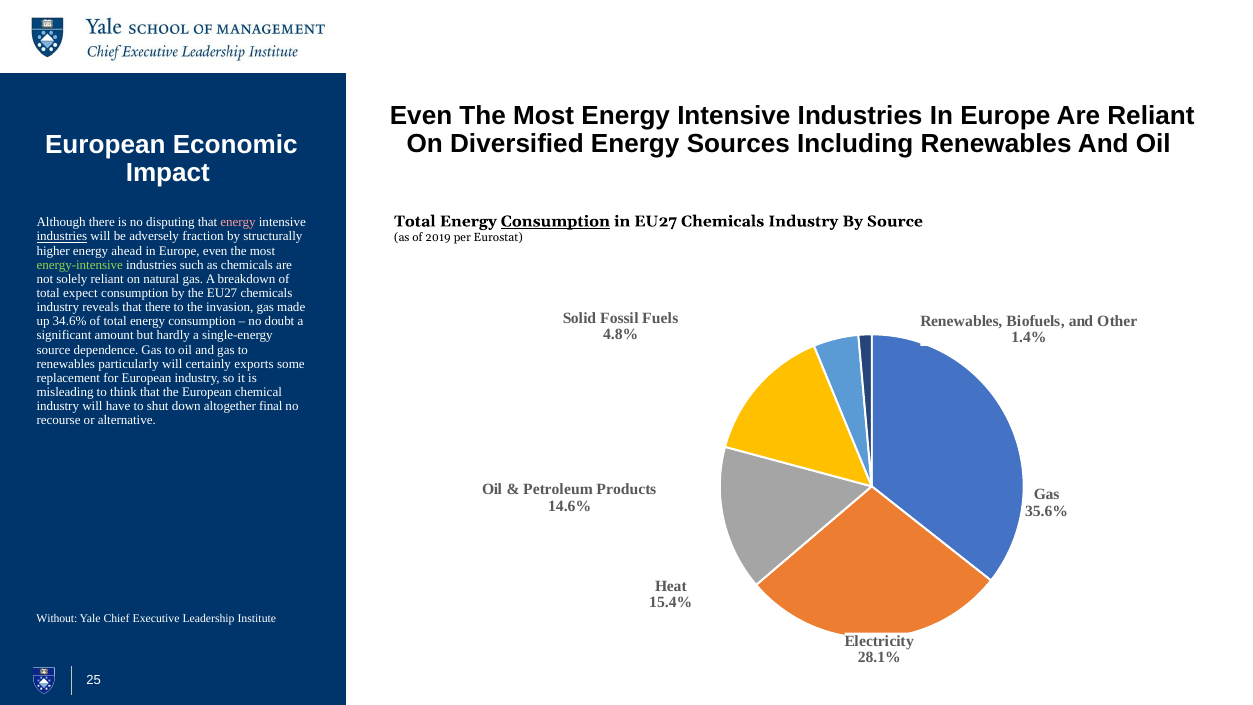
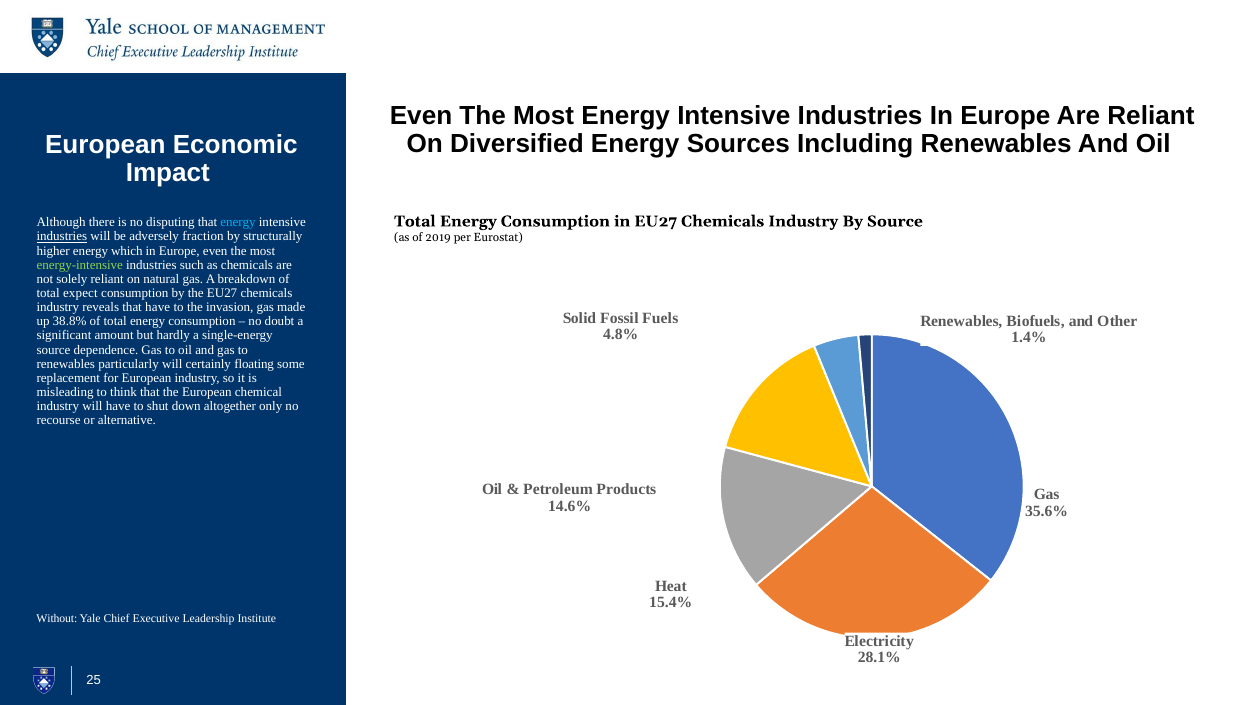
Consumption underline: present -> none (555, 221)
energy colour: pink -> light blue (238, 222)
ahead: ahead -> which (127, 251)
that there: there -> have (158, 307)
34.6%: 34.6% -> 38.8% (70, 321)
exports: exports -> floating (254, 364)
final: final -> only (271, 406)
